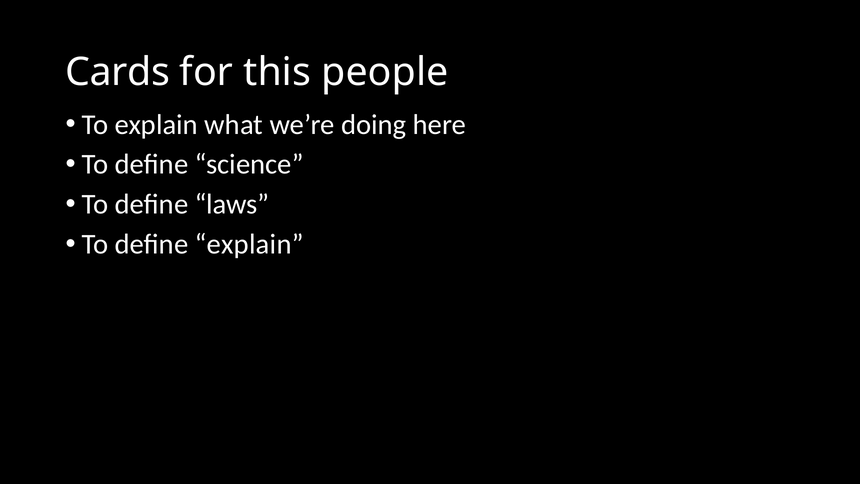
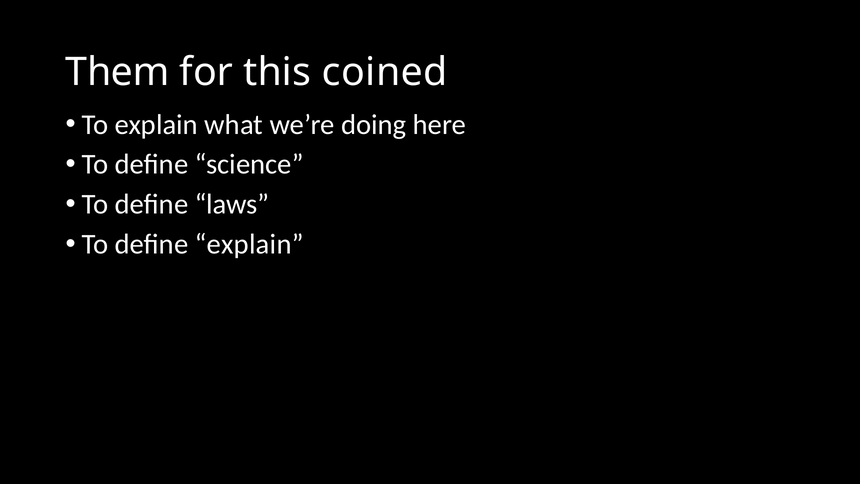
Cards: Cards -> Them (118, 72)
people: people -> coined (385, 72)
